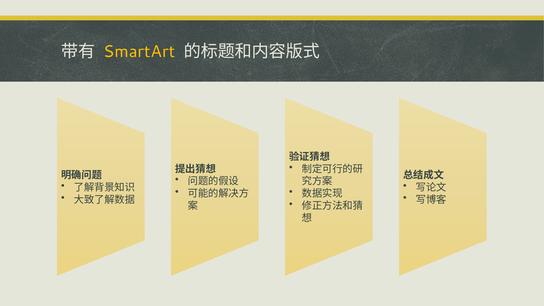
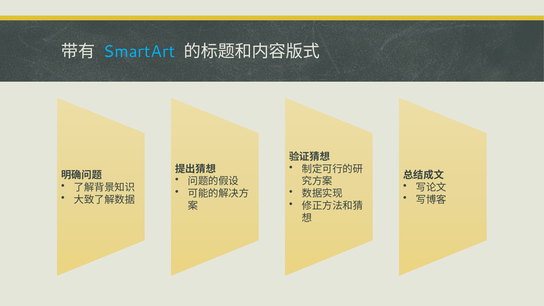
SmartArt colour: yellow -> light blue (139, 51)
